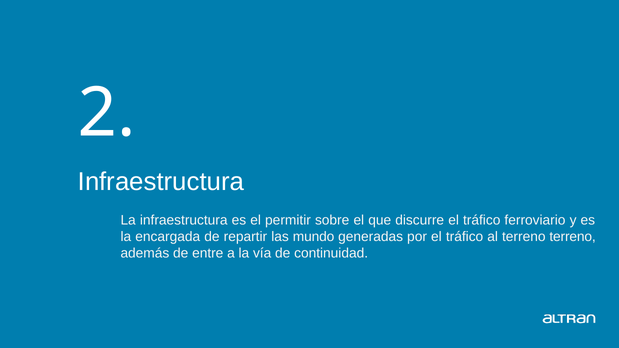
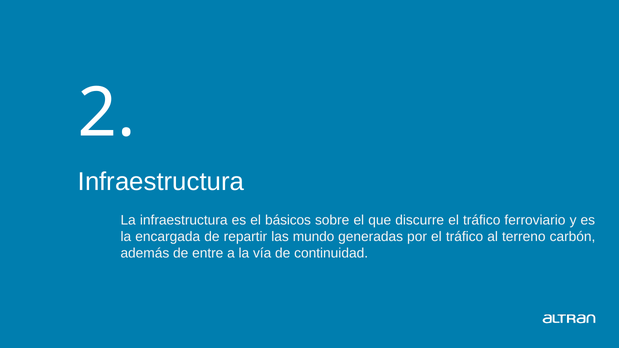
permitir: permitir -> básicos (288, 220)
terreno terreno: terreno -> carbón (573, 237)
